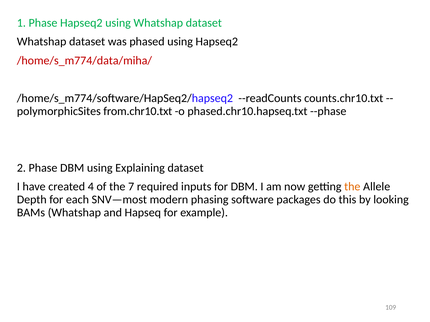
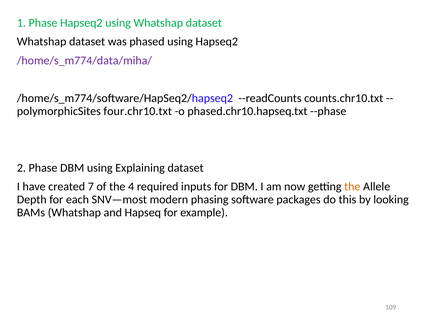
/home/s_m774/data/miha/ colour: red -> purple (84, 61)
from.chr10.txt: from.chr10.txt -> four.chr10.txt (138, 111)
4: 4 -> 7 (91, 187)
7: 7 -> 4 (131, 187)
